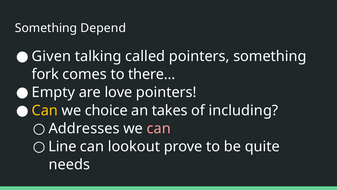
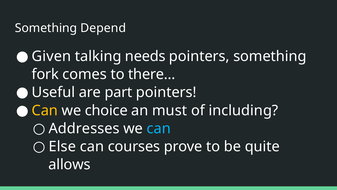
called: called -> needs (145, 56)
Empty: Empty -> Useful (53, 92)
love: love -> part (118, 92)
takes: takes -> must (170, 110)
can colour: pink -> light blue (159, 128)
Line: Line -> Else (62, 146)
lookout: lookout -> courses (134, 146)
needs: needs -> allows (69, 164)
